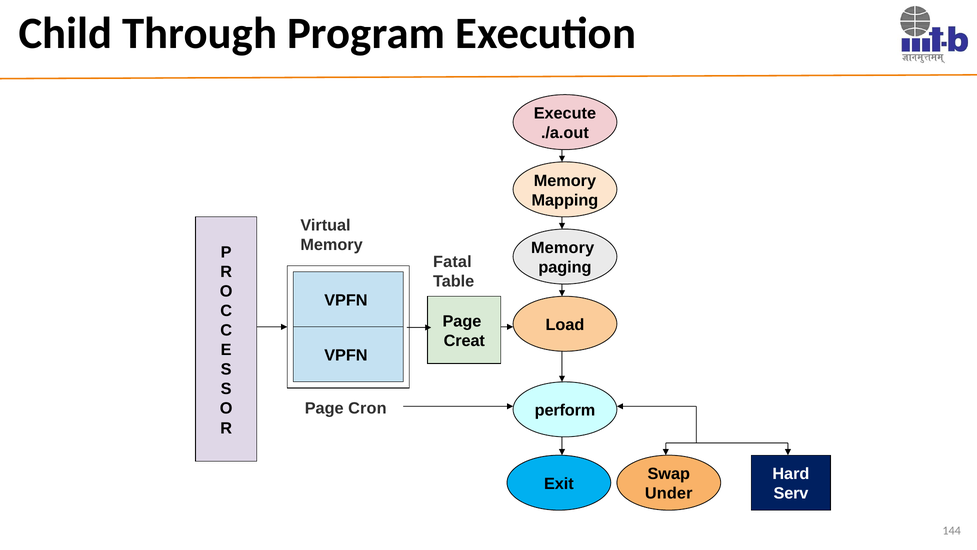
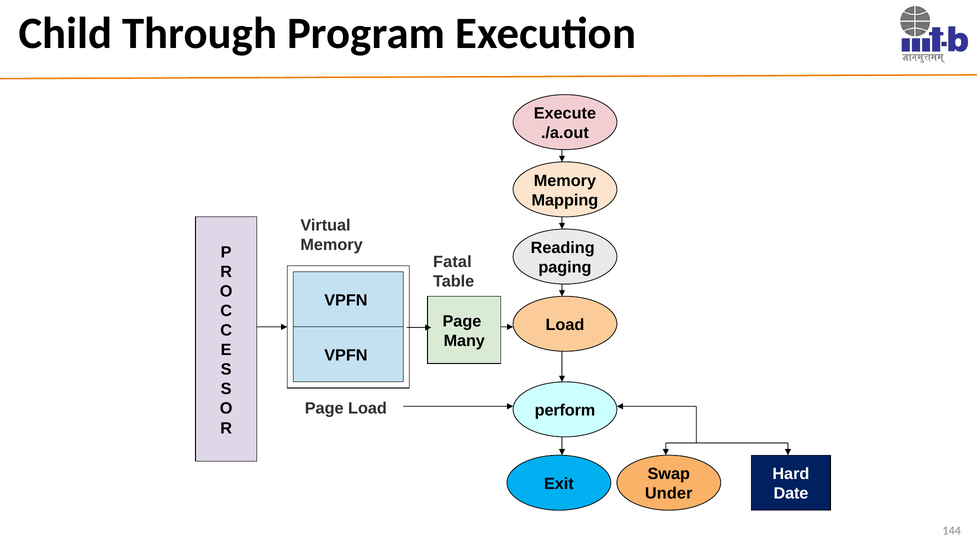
Memory: Memory -> Reading (563, 248)
Creat: Creat -> Many (464, 340)
Page Cron: Cron -> Load (367, 408)
Serv: Serv -> Date (791, 493)
